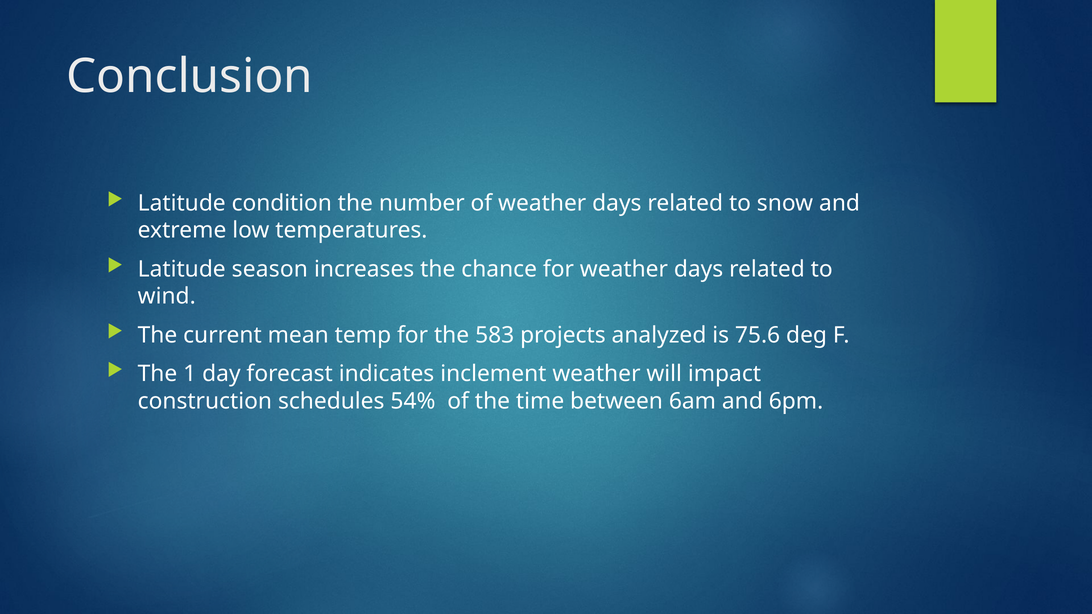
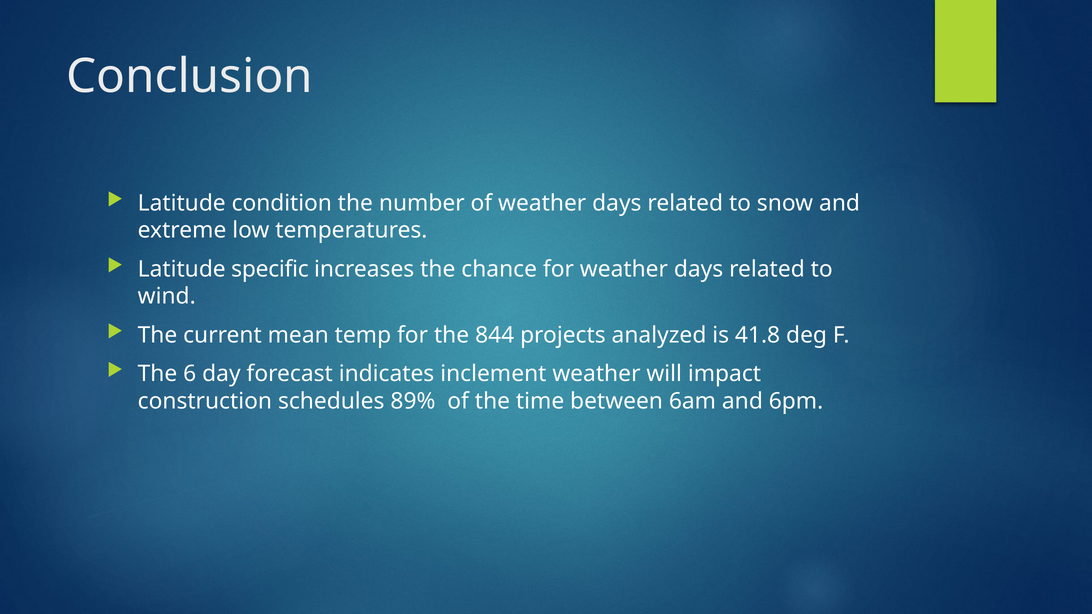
season: season -> specific (270, 269)
583: 583 -> 844 (495, 335)
75.6: 75.6 -> 41.8 (758, 335)
1: 1 -> 6 (190, 374)
54%: 54% -> 89% (413, 401)
